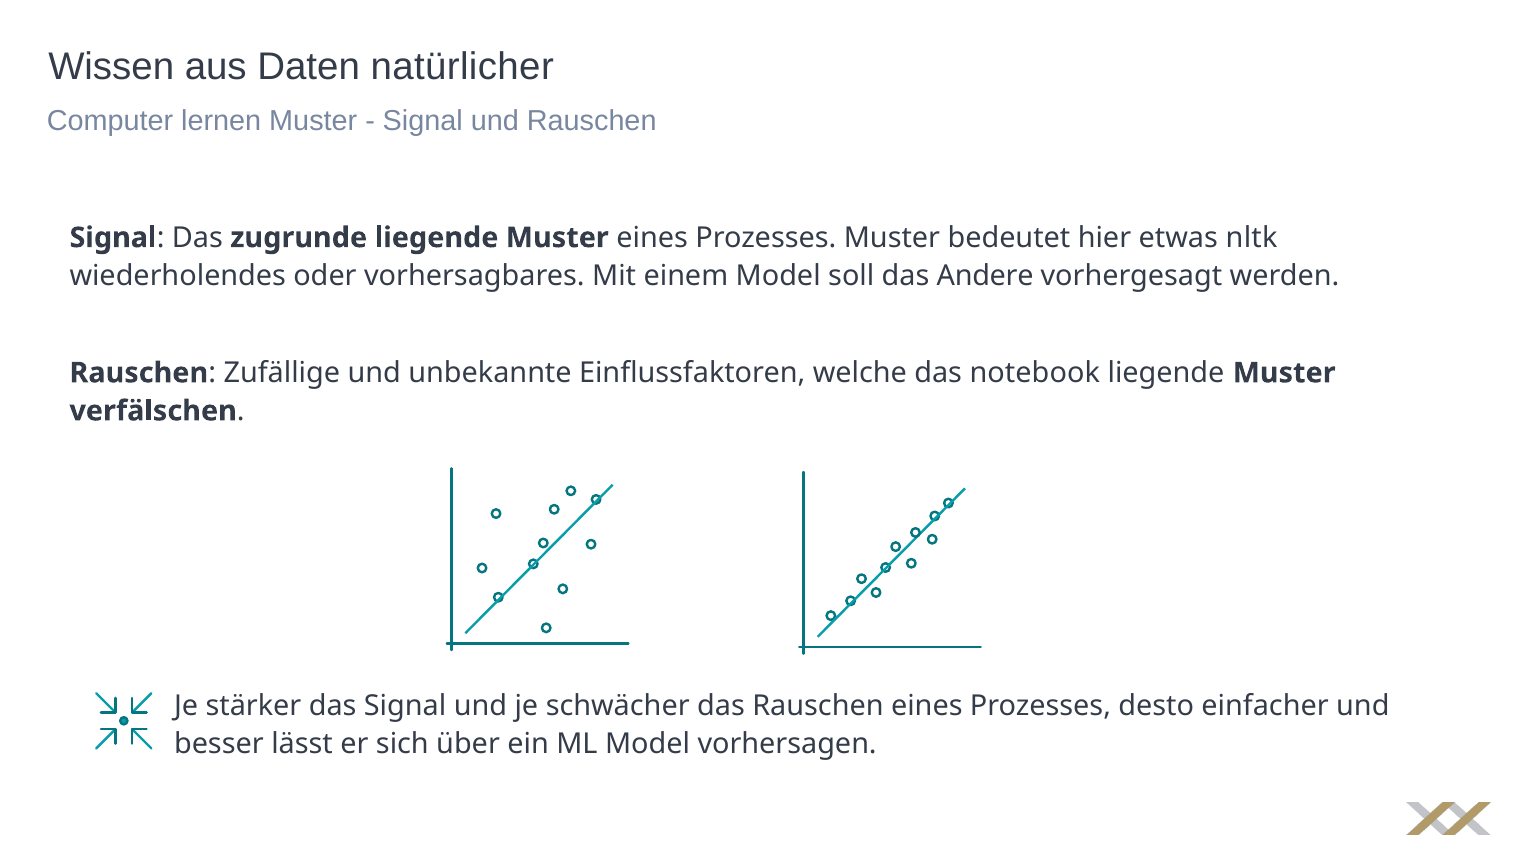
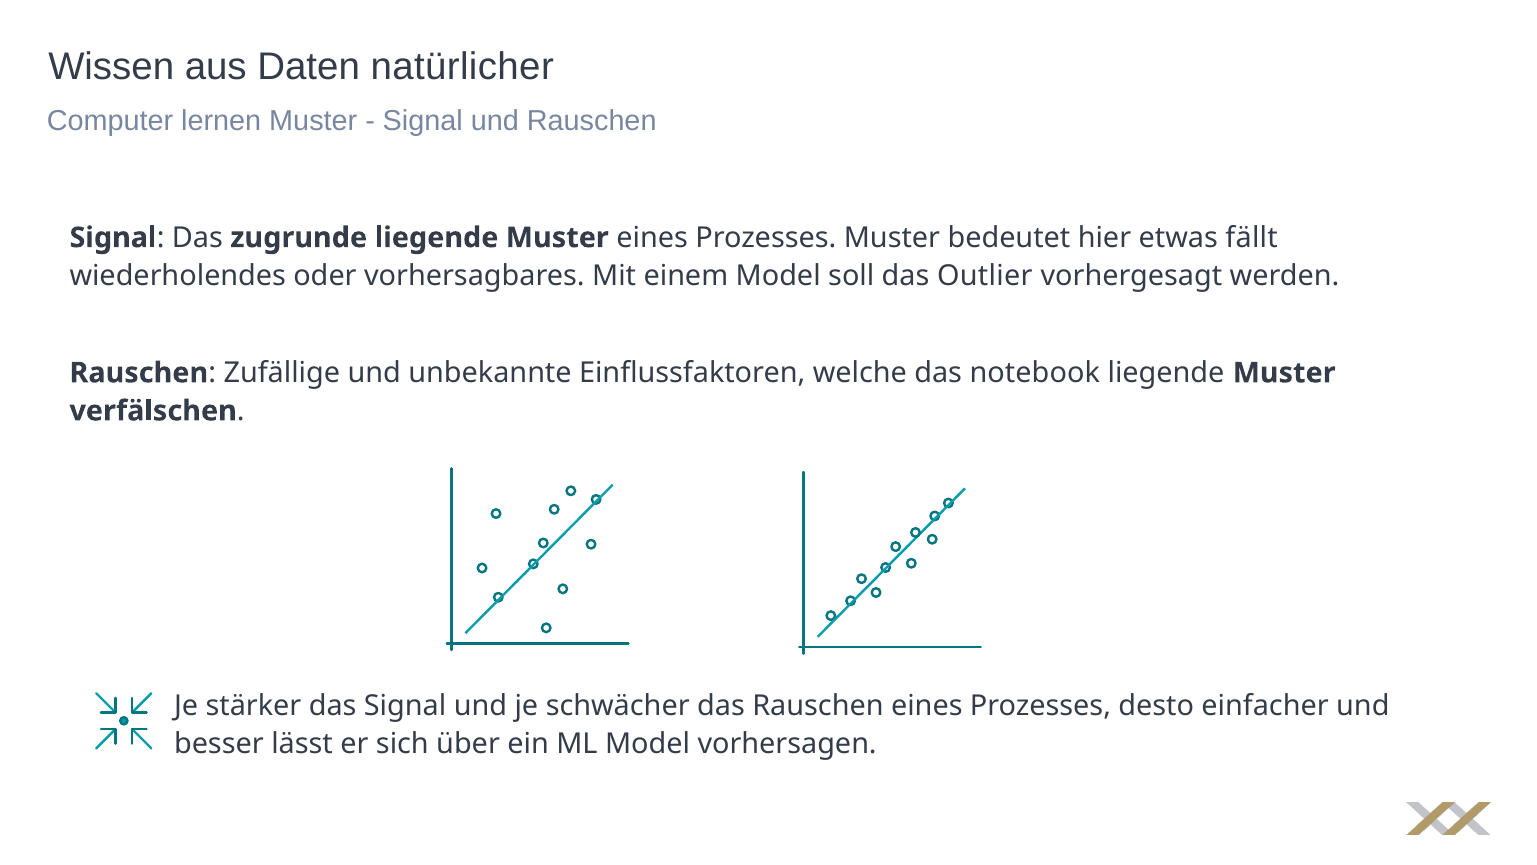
nltk: nltk -> fällt (1252, 238)
Andere: Andere -> Outlier (985, 276)
